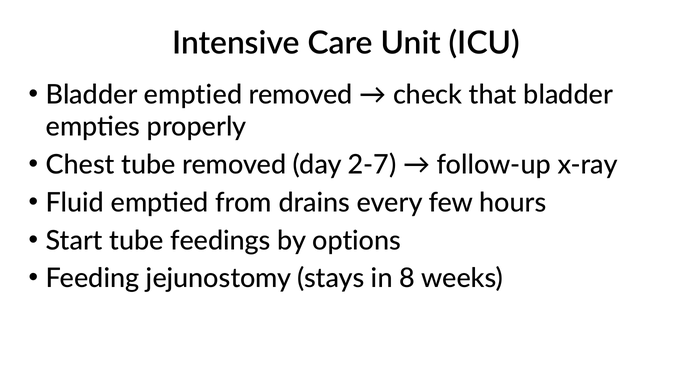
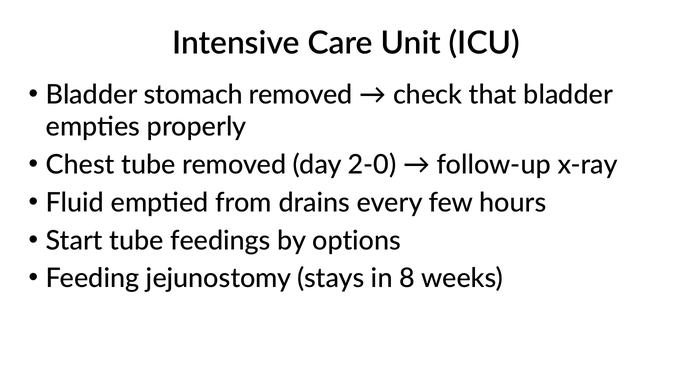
Bladder emptied: emptied -> stomach (193, 94)
2-7: 2-7 -> 2-0 (372, 165)
